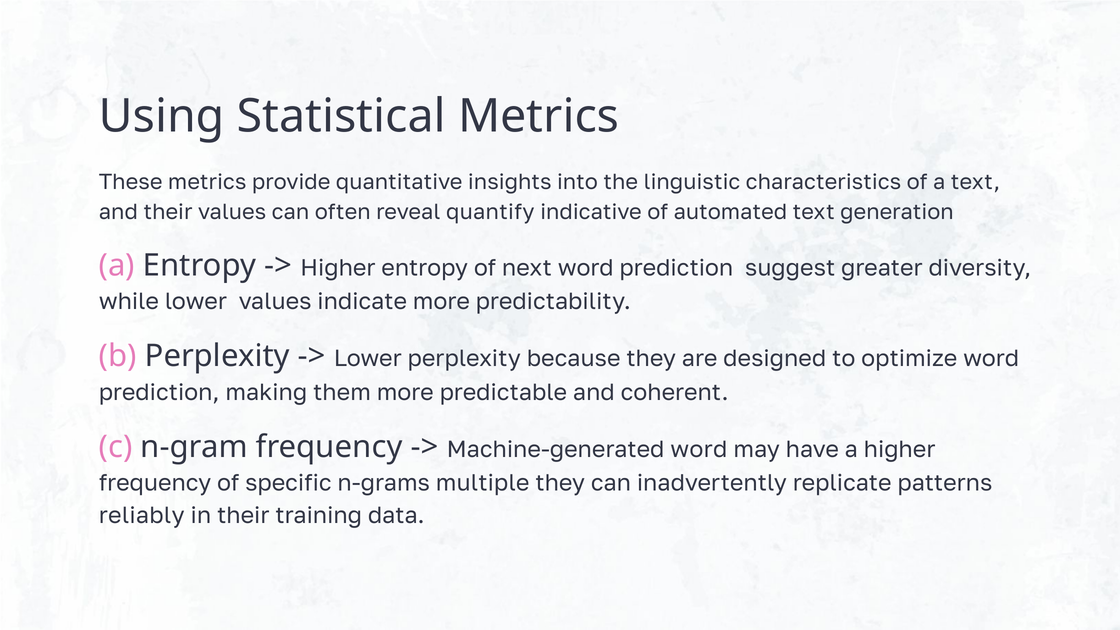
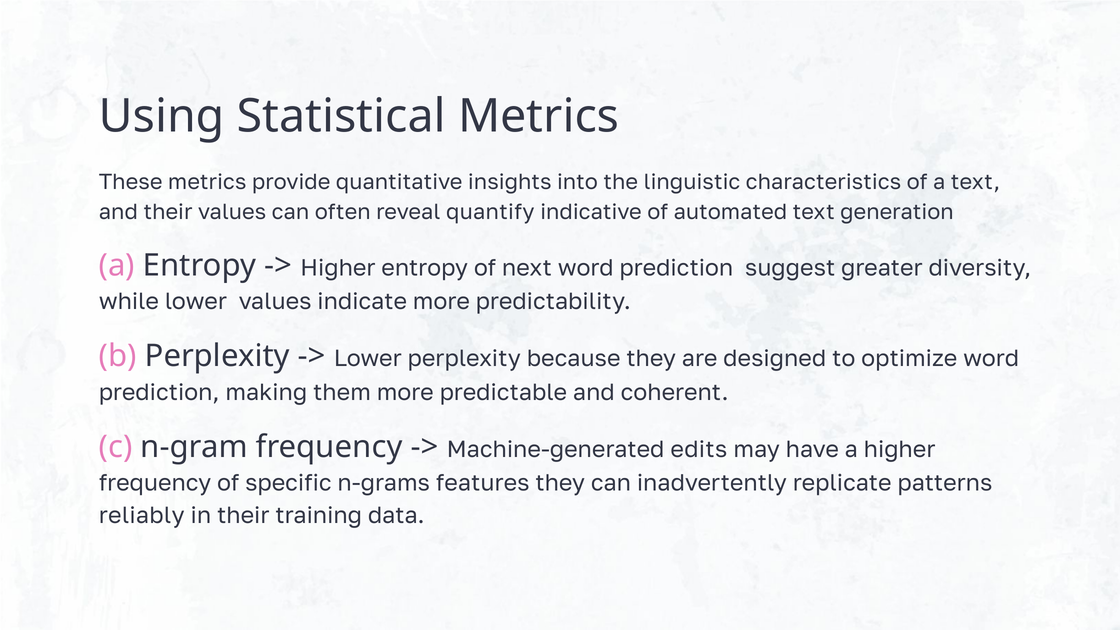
Machine-generated word: word -> edits (699, 449)
multiple: multiple -> features (483, 483)
